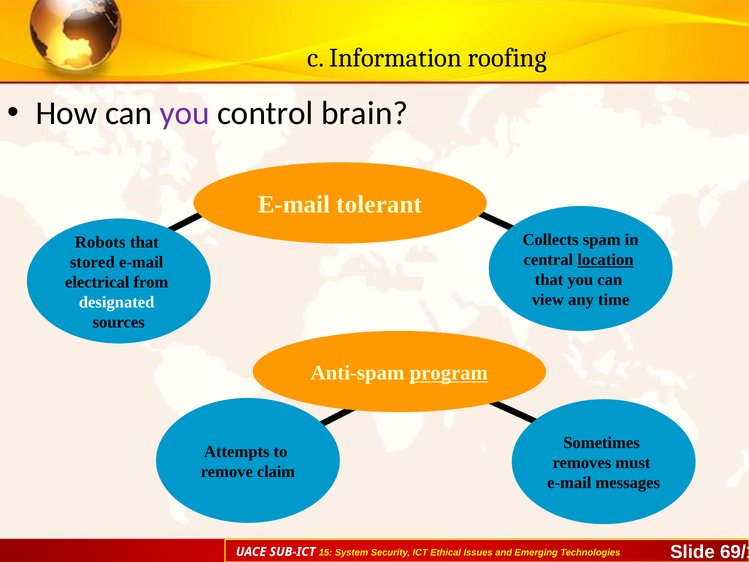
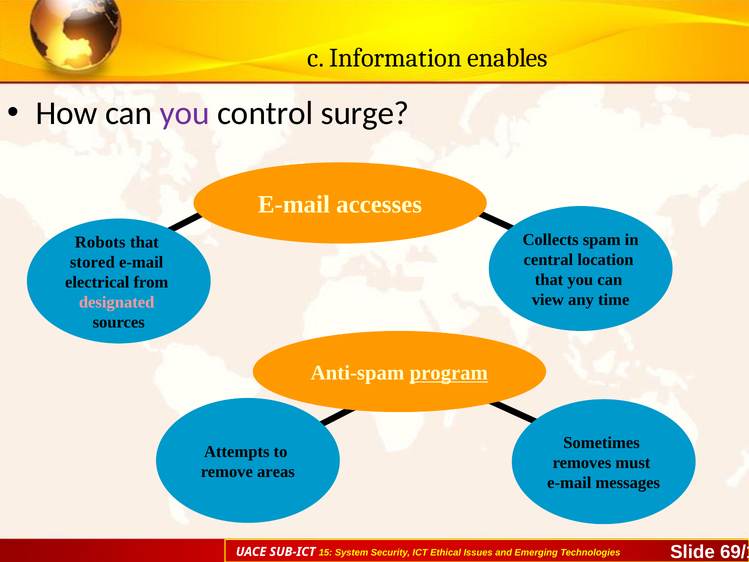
roofing: roofing -> enables (508, 58)
brain: brain -> surge (365, 113)
tolerant: tolerant -> accesses (379, 205)
location underline: present -> none (605, 260)
designated colour: white -> pink (117, 302)
claim: claim -> areas (276, 471)
